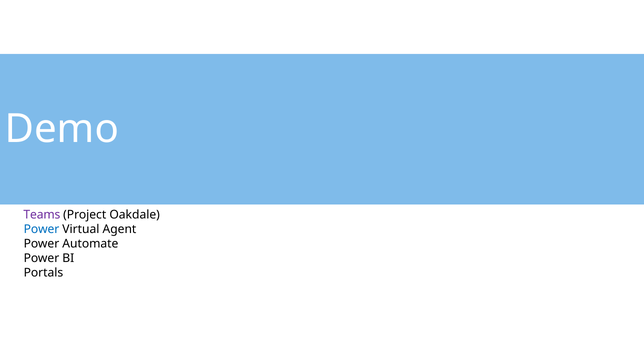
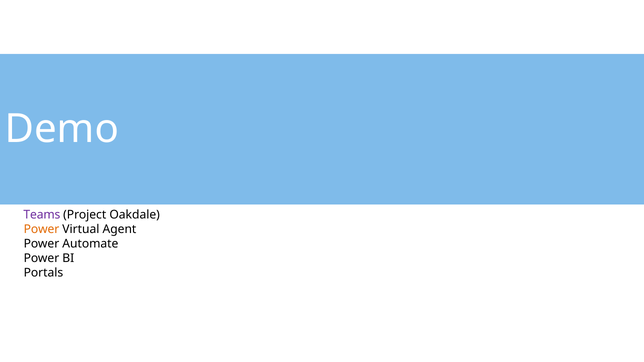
Power colour: blue -> orange (42, 230)
